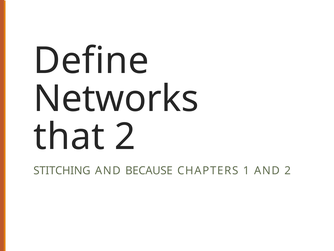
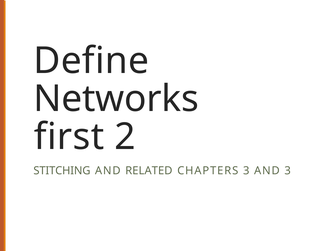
that: that -> first (69, 136)
BECAUSE: BECAUSE -> RELATED (149, 170)
CHAPTERS 1: 1 -> 3 (246, 170)
AND 2: 2 -> 3 (288, 170)
